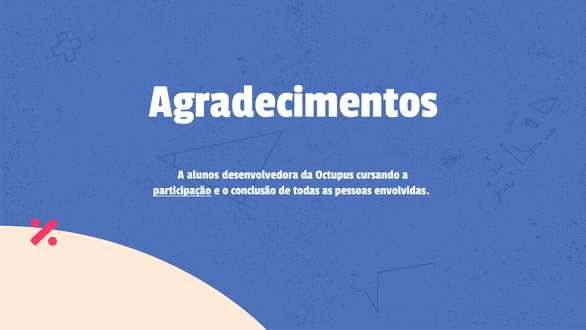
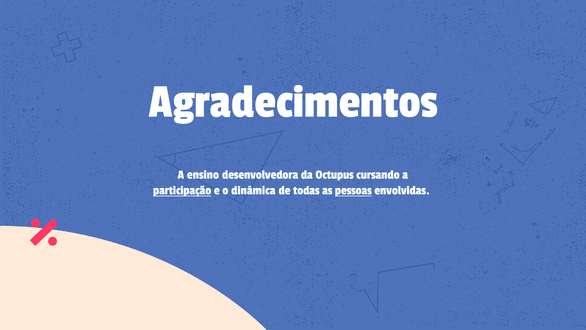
alunos: alunos -> ensino (203, 175)
conclusão: conclusão -> dinâmica (253, 190)
pessoas underline: none -> present (353, 190)
